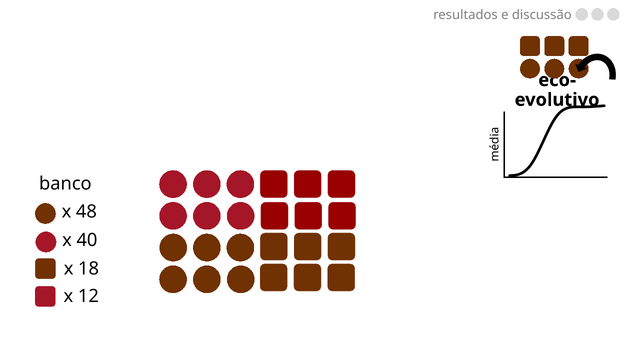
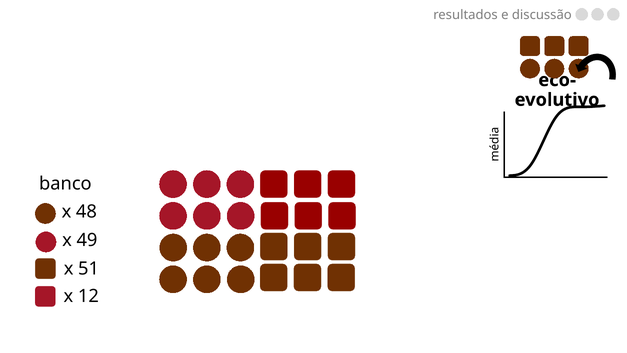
40: 40 -> 49 (87, 240)
18: 18 -> 51 (89, 268)
